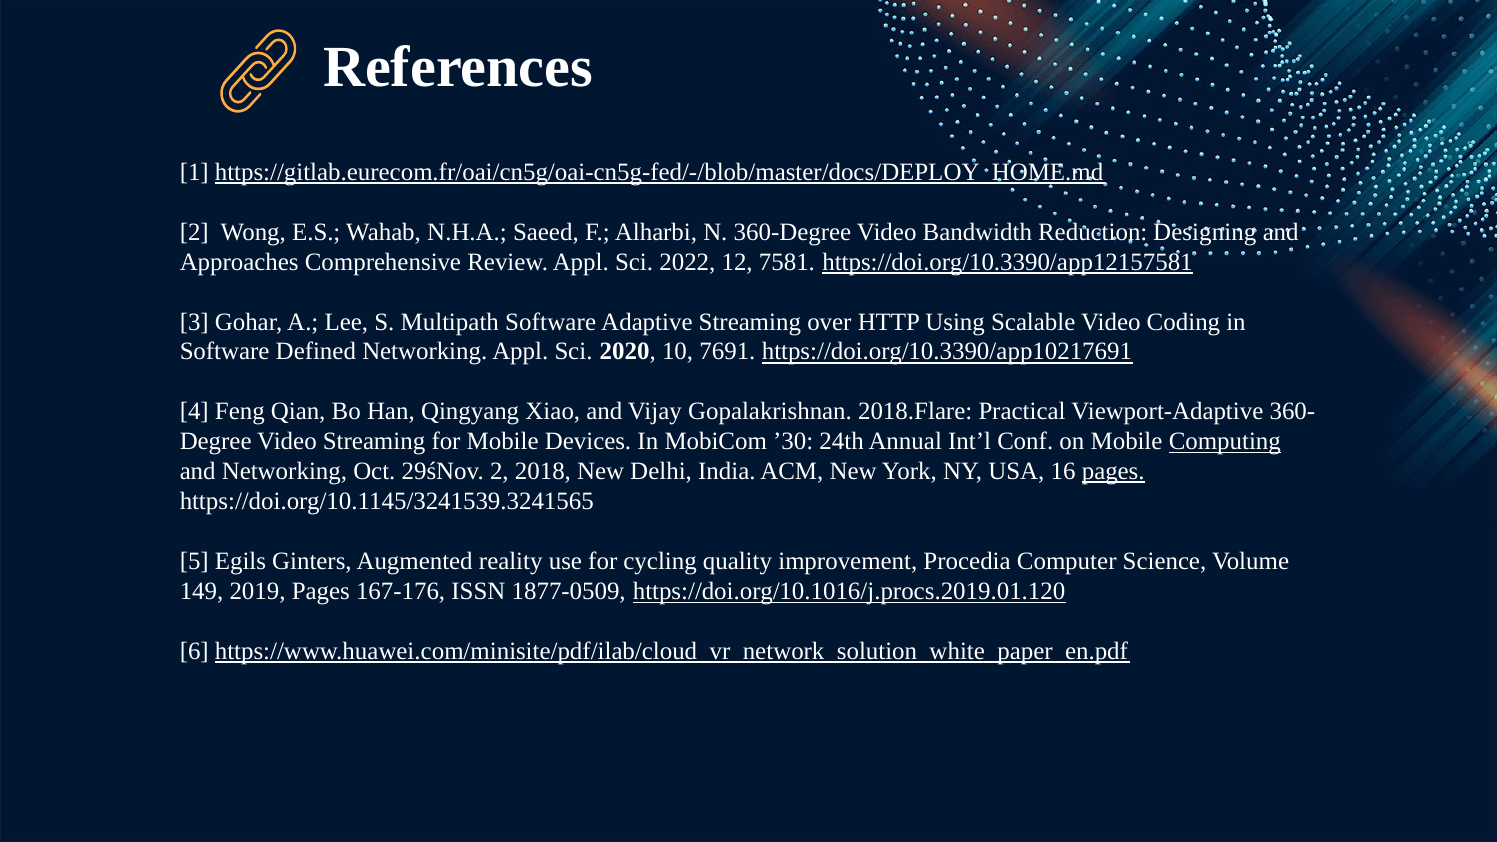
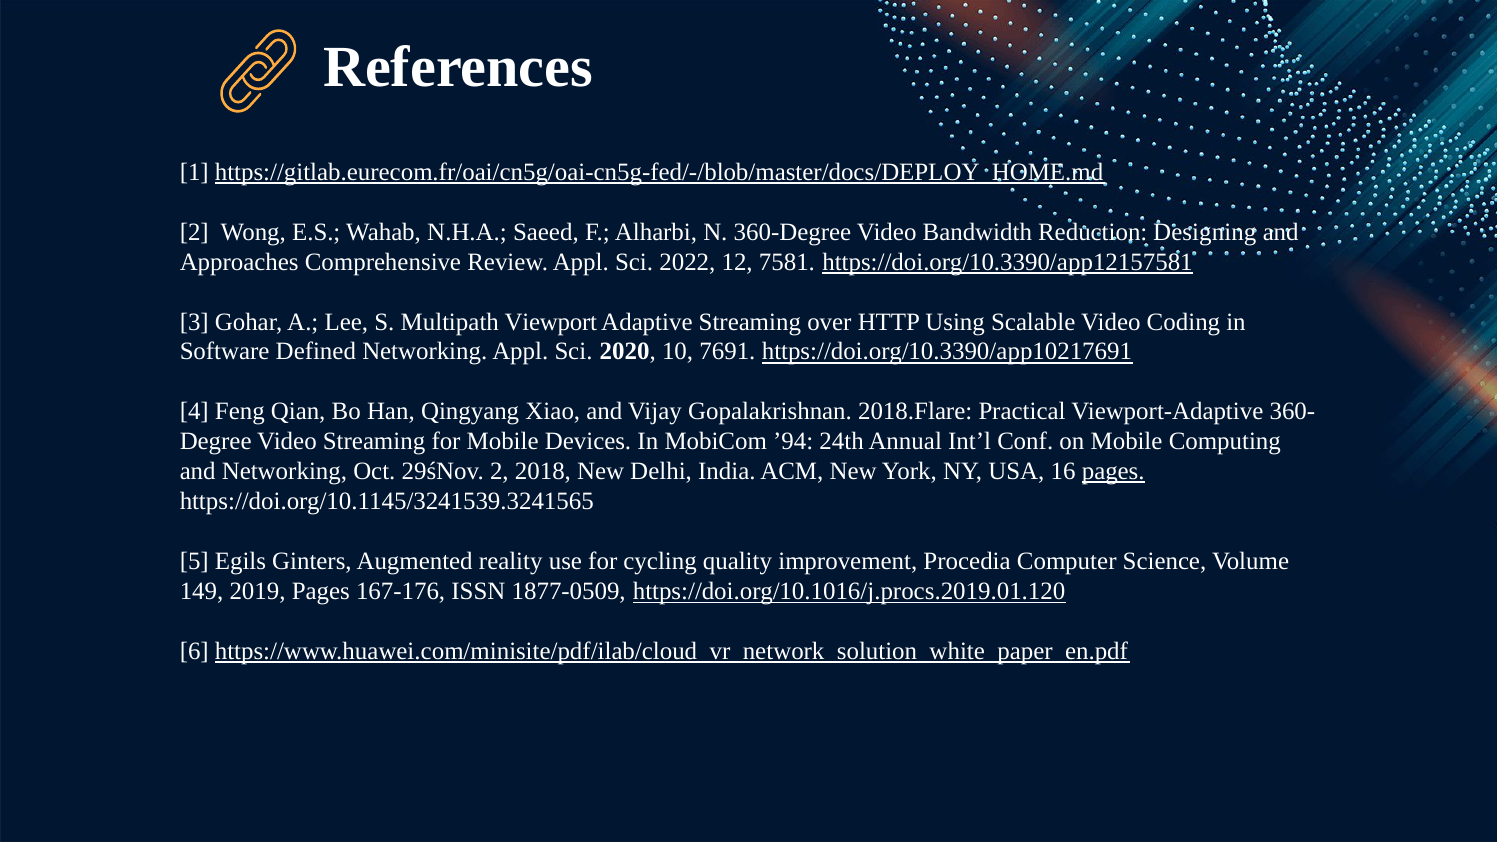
Multipath Software: Software -> Viewport (551, 322)
’30: ’30 -> ’94 (793, 442)
Computing underline: present -> none (1225, 442)
